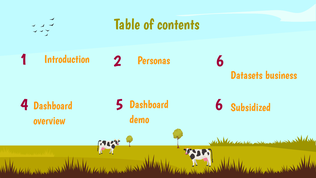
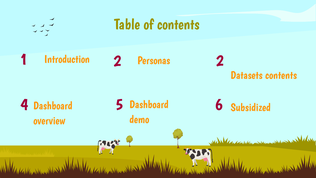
Personas 6: 6 -> 2 (220, 61)
Datasets business: business -> contents (281, 75)
